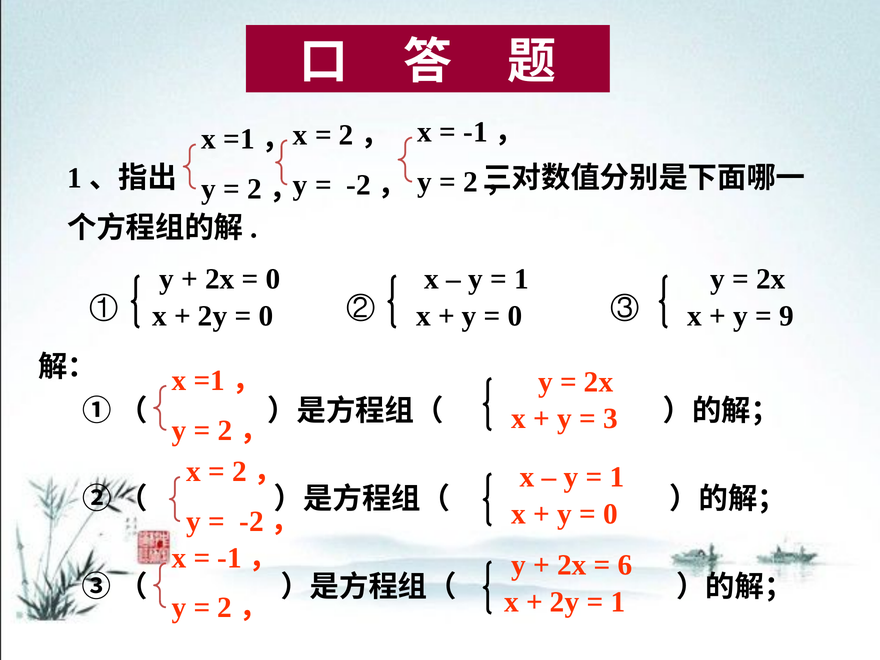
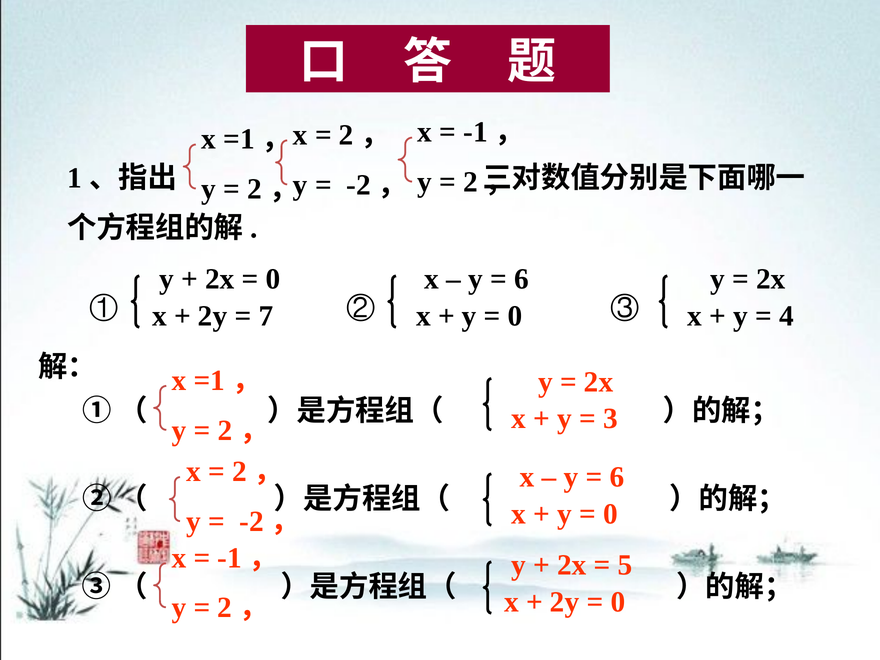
1: 1 -> 6 (522, 279)
0: 0 -> 7 (266, 316)
9: 9 -> 4 (787, 316)
1: 1 -> 6 (617, 477)
6: 6 -> 5 (625, 565)
1: 1 -> 0 (618, 602)
